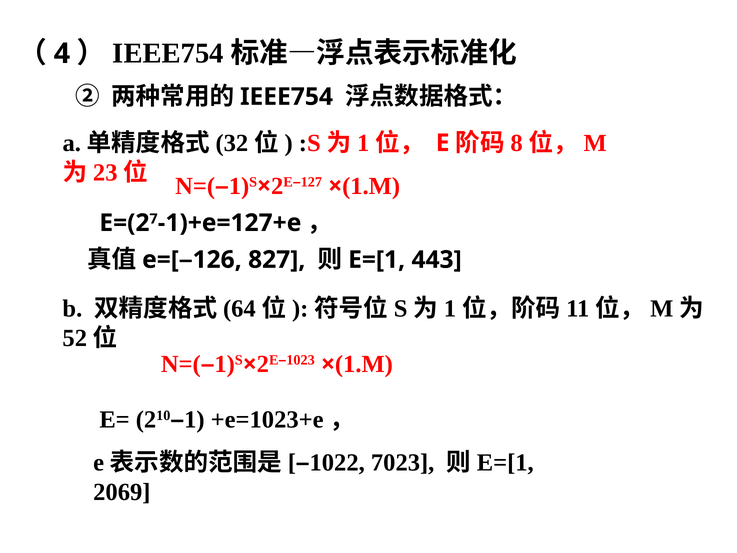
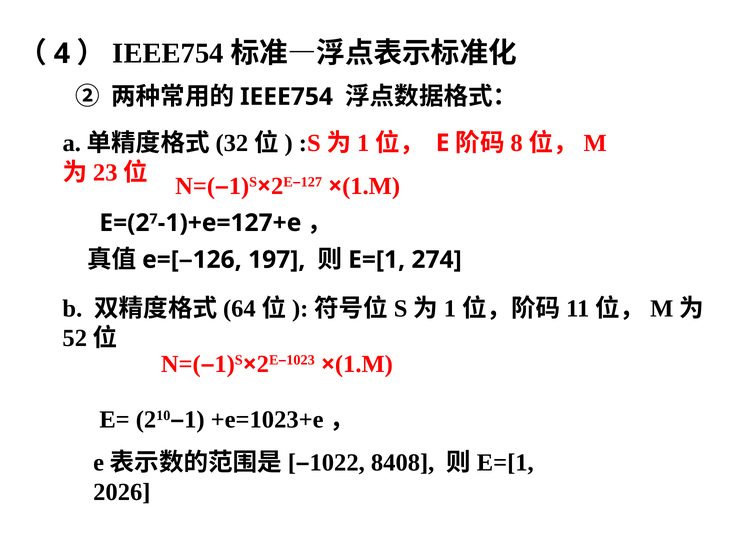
827: 827 -> 197 (277, 260)
443: 443 -> 274 (437, 260)
7023: 7023 -> 8408 (403, 462)
2069: 2069 -> 2026 (122, 492)
